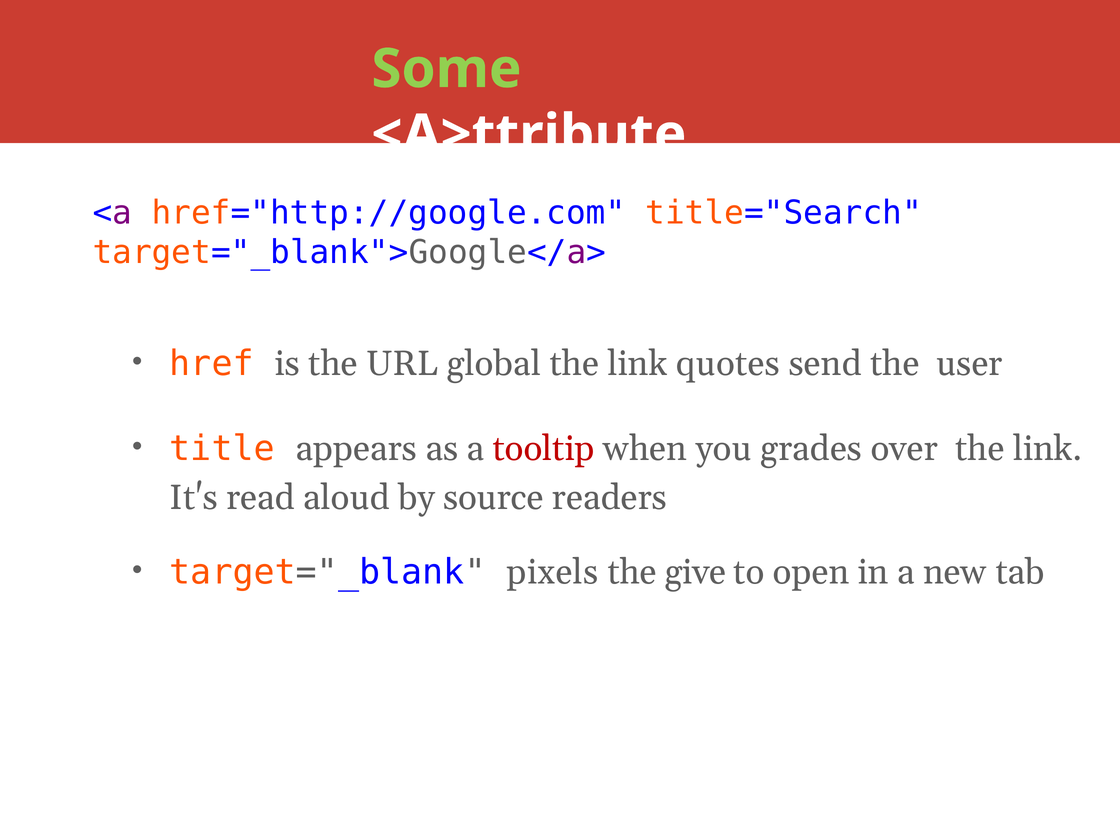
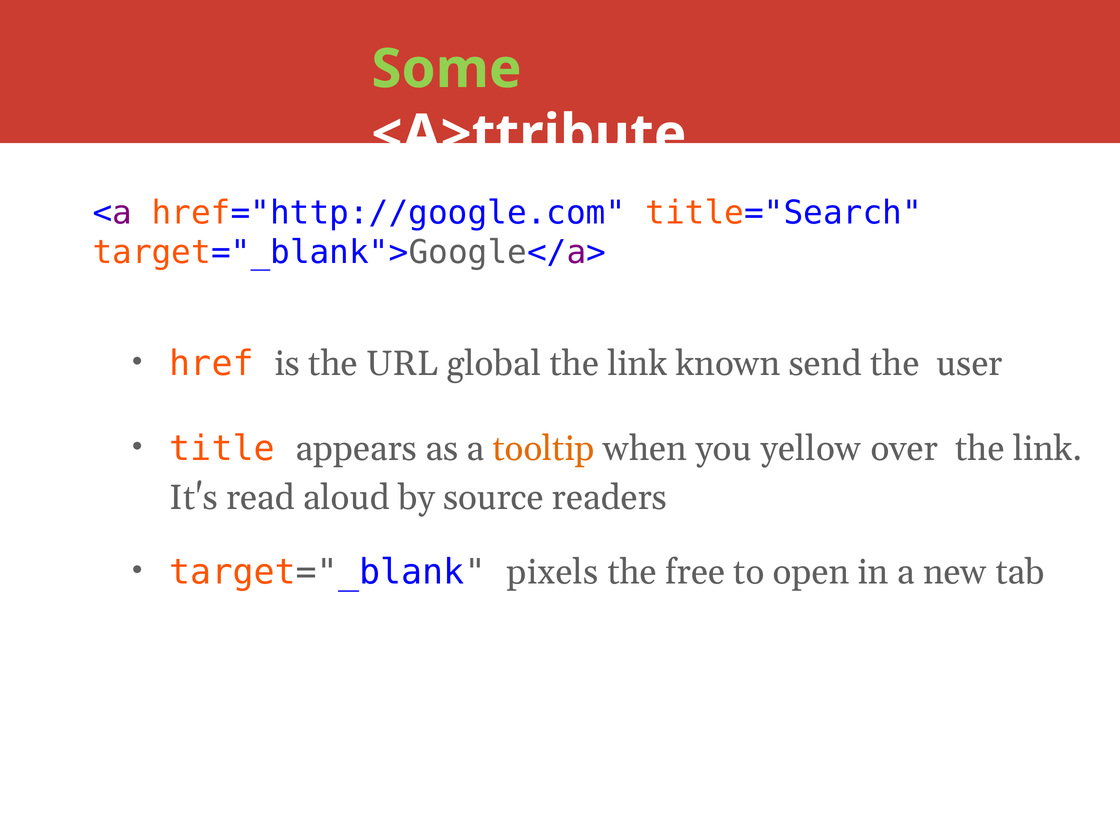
quotes: quotes -> known (728, 364)
tooltip colour: red -> orange (544, 449)
grades: grades -> yellow (811, 449)
give: give -> free (695, 572)
